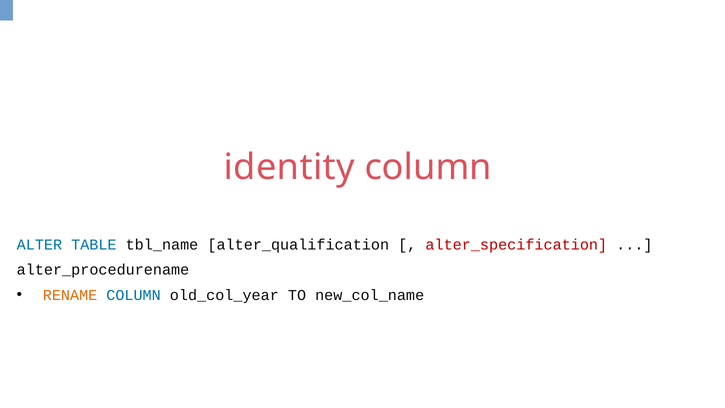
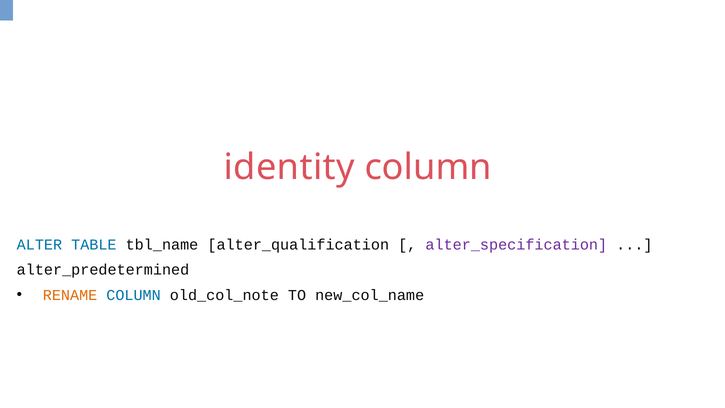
alter_specification colour: red -> purple (516, 244)
alter_procedurename: alter_procedurename -> alter_predetermined (103, 270)
old_col_year: old_col_year -> old_col_note (224, 295)
